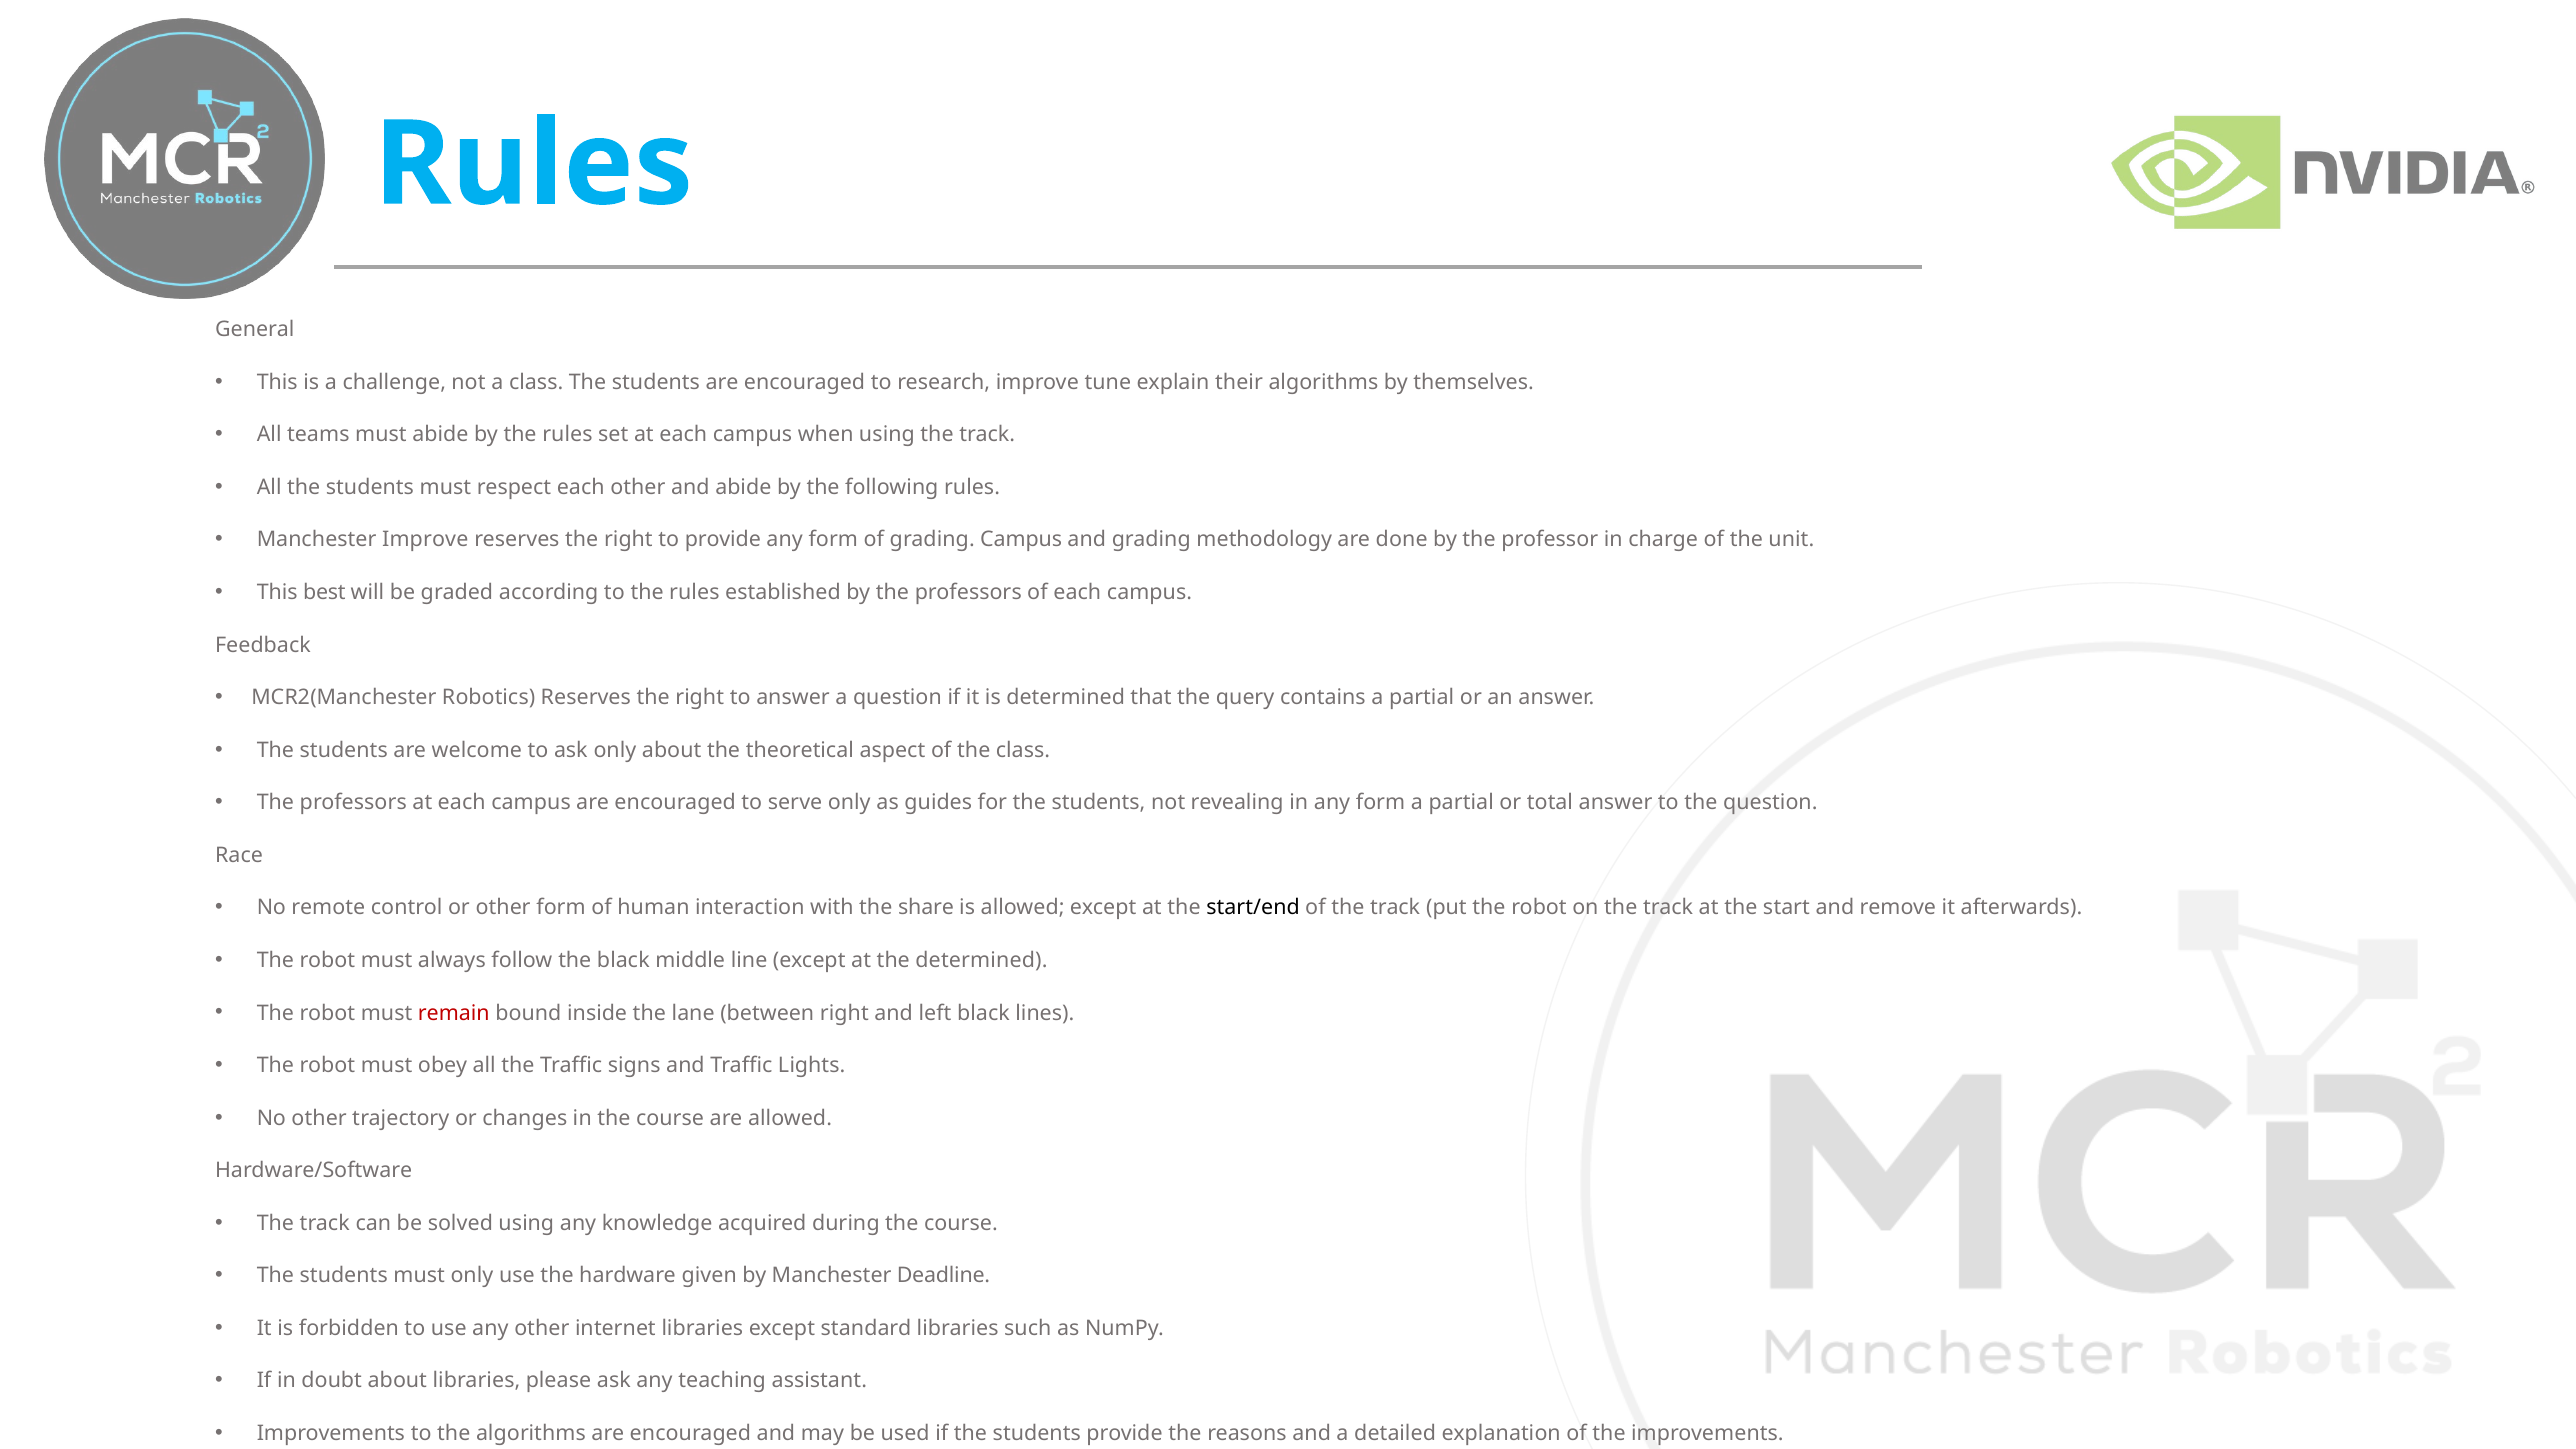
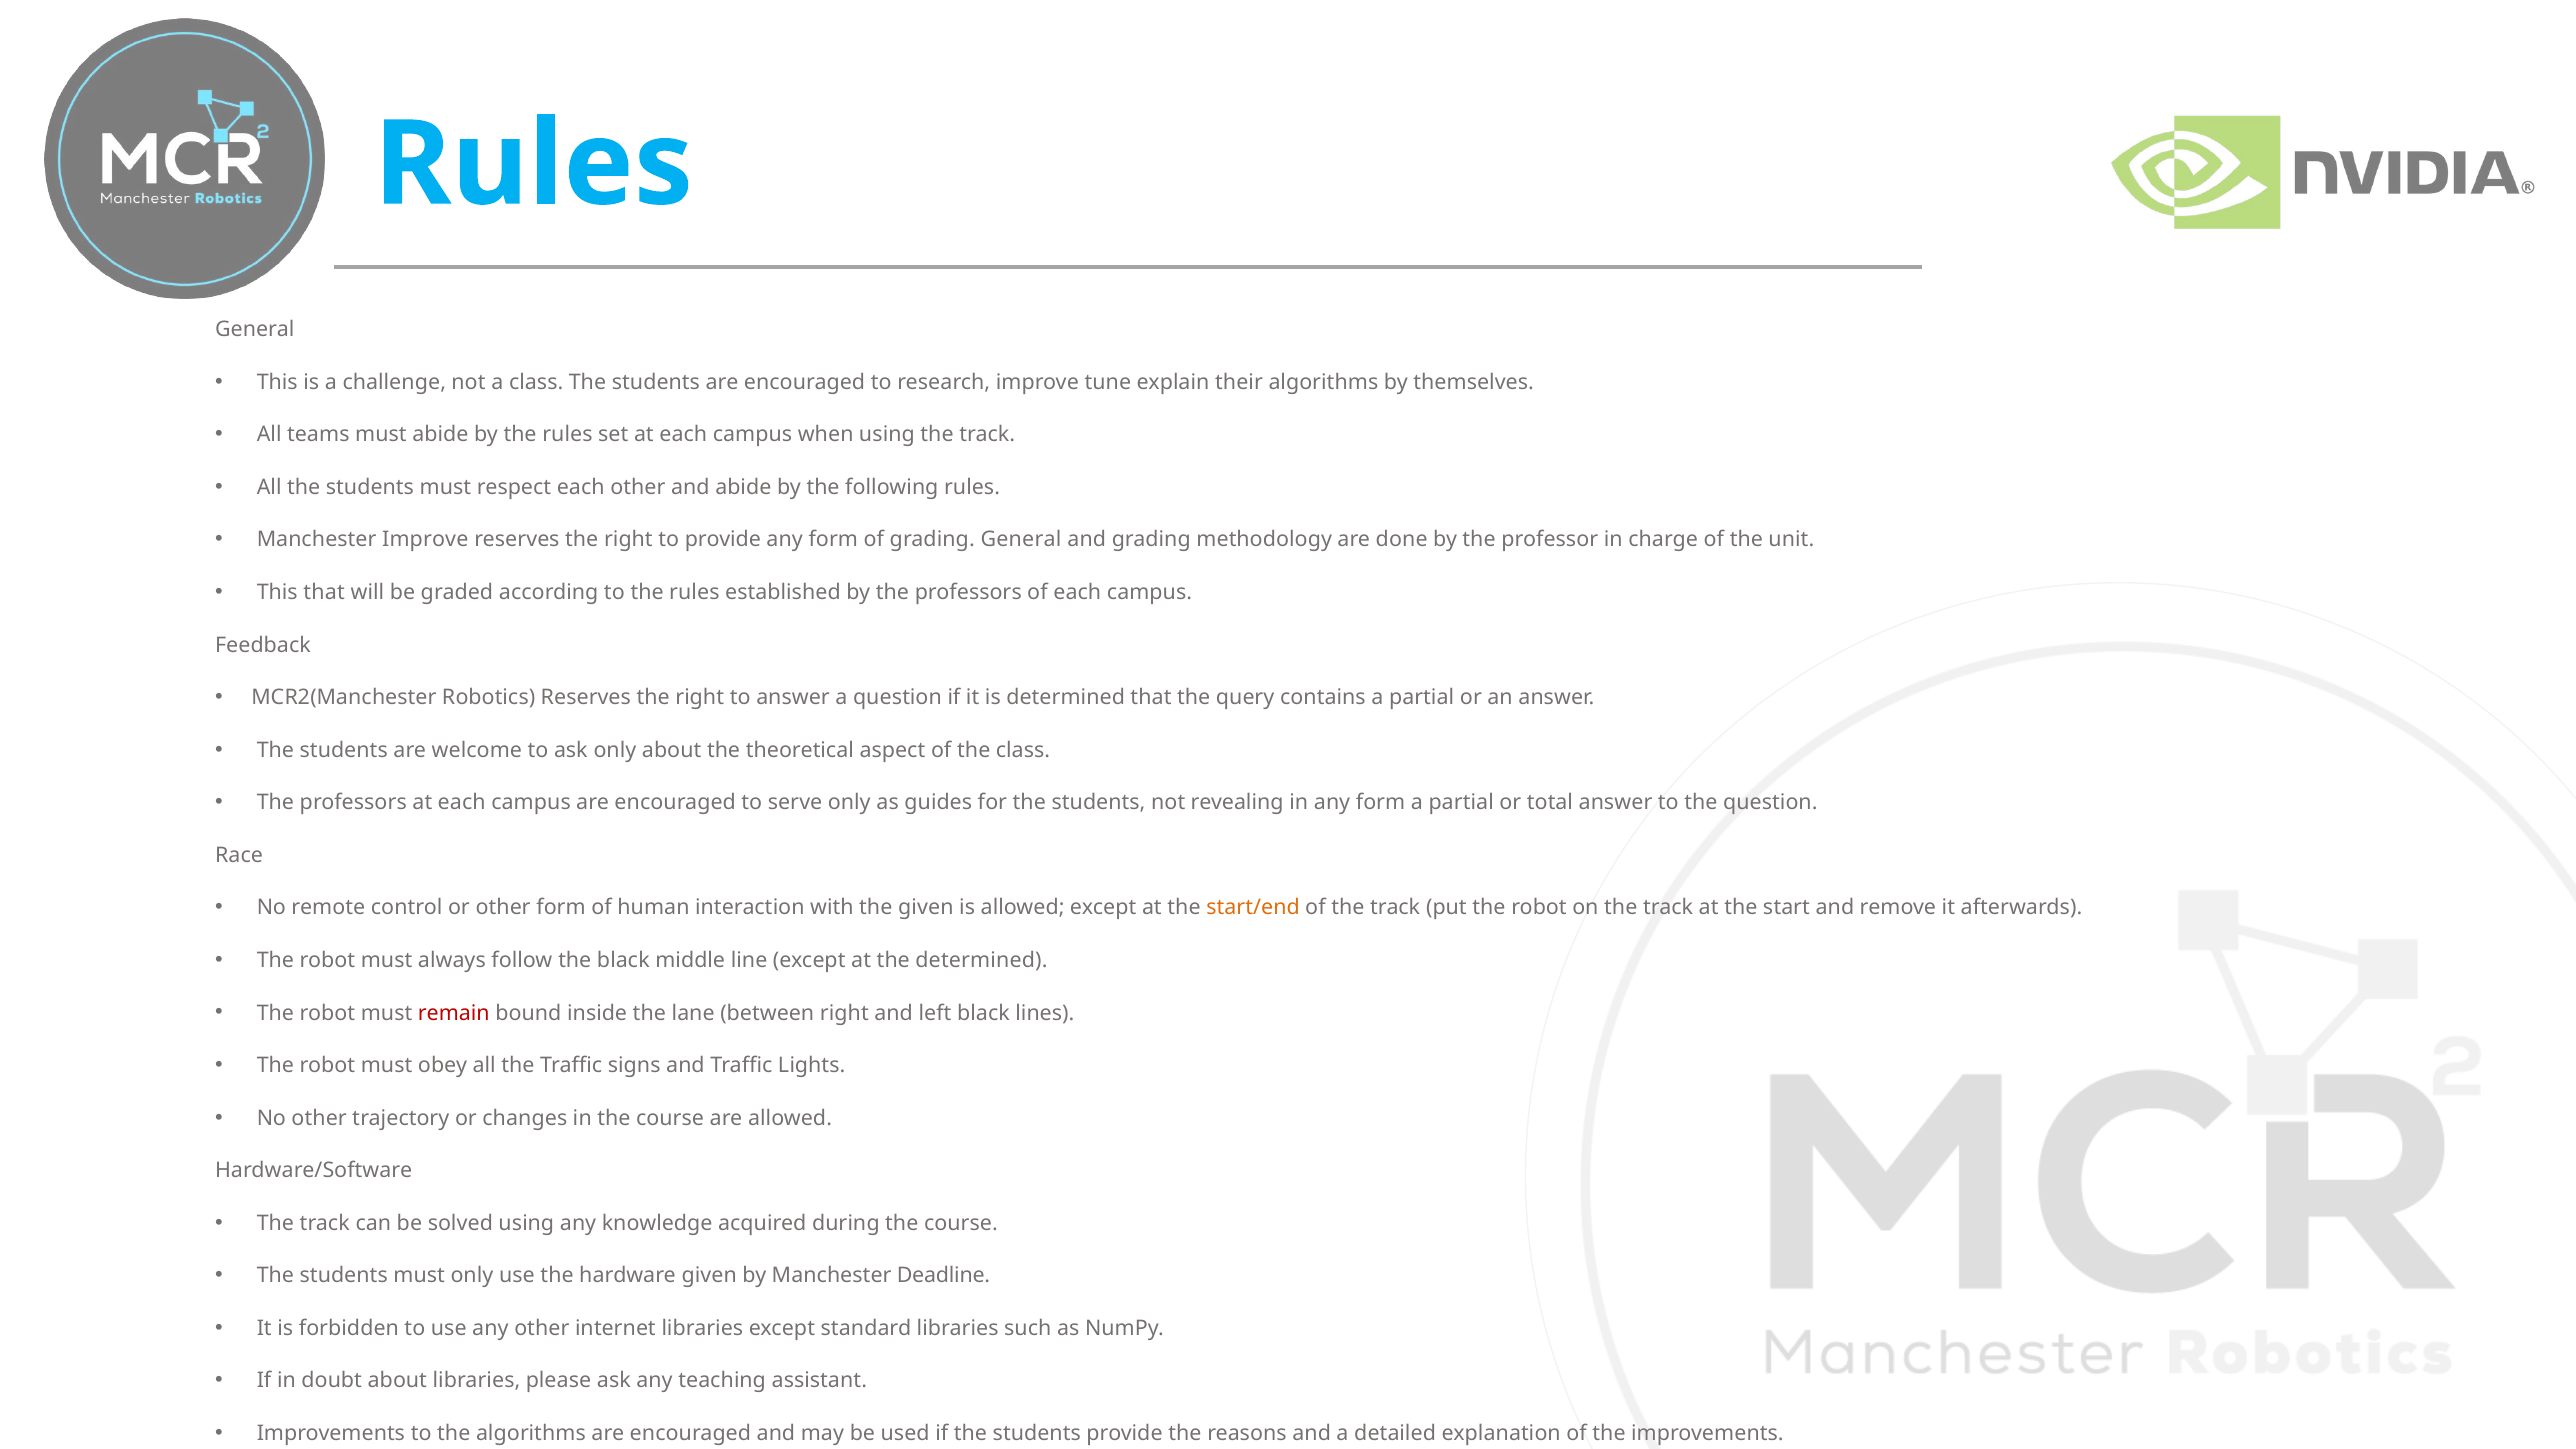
grading Campus: Campus -> General (1021, 540)
This best: best -> that (324, 592)
the share: share -> given (926, 908)
start/end colour: black -> orange (1253, 908)
